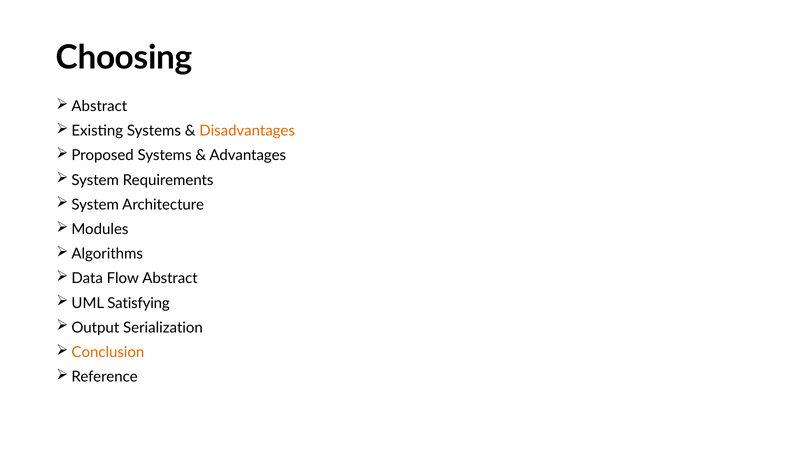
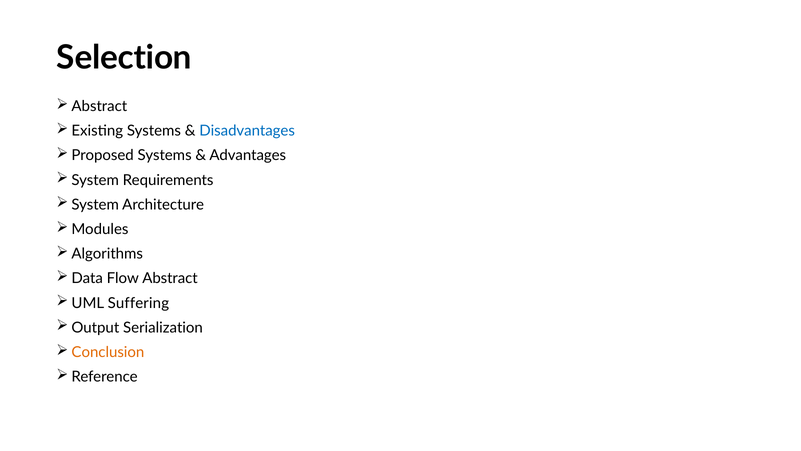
Choosing: Choosing -> Selection (124, 58)
Disadvantages colour: orange -> blue (247, 131)
Satisfying: Satisfying -> Suffering (138, 303)
